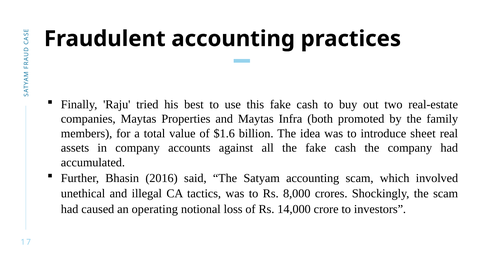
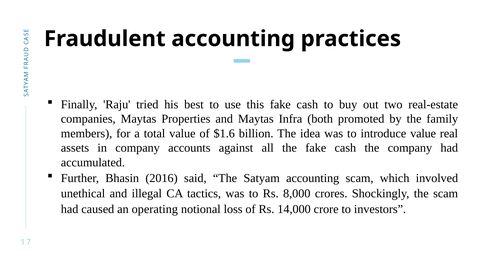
introduce sheet: sheet -> value (423, 134)
